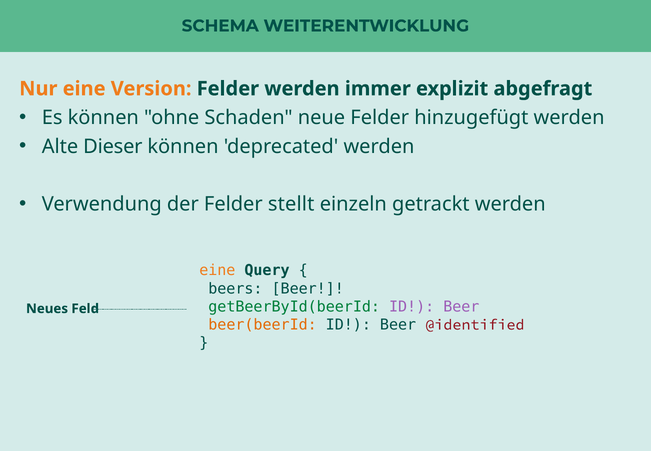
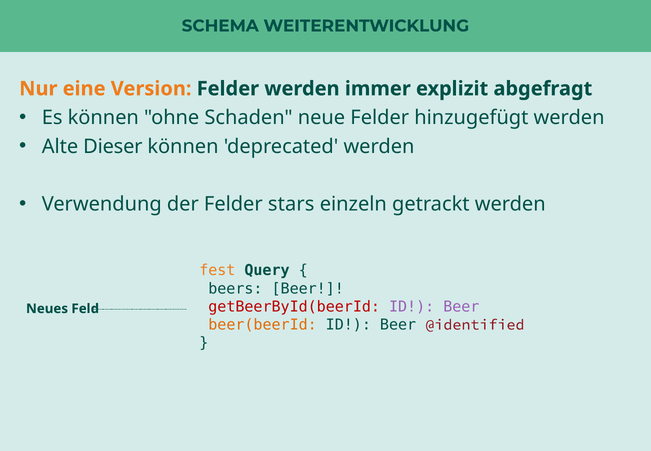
stellt: stellt -> stars (291, 204)
eine: eine -> fest (217, 270)
getBeerById(beerId colour: green -> red (294, 306)
